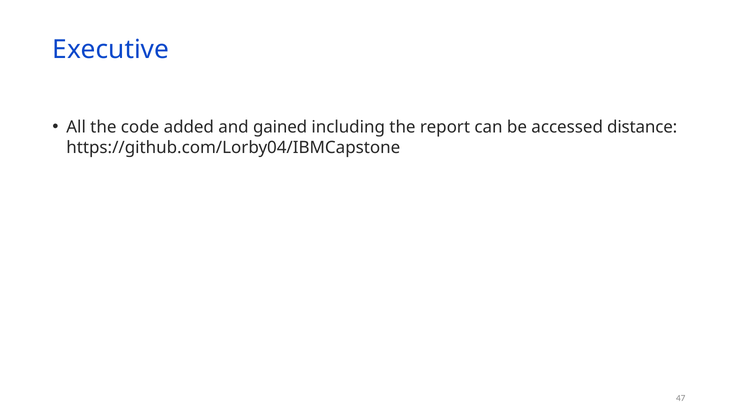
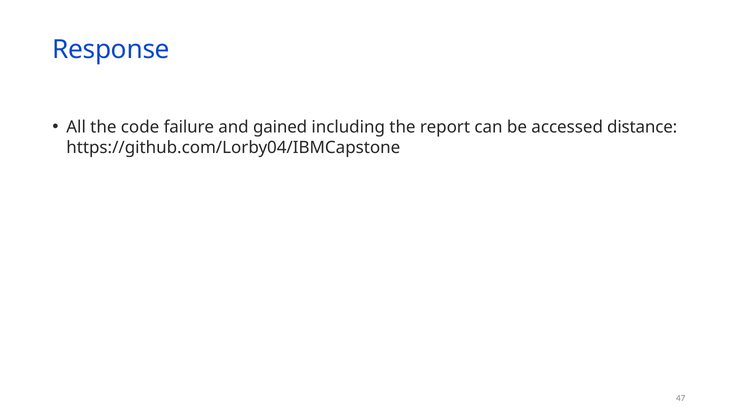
Executive: Executive -> Response (111, 50)
added: added -> failure (189, 127)
